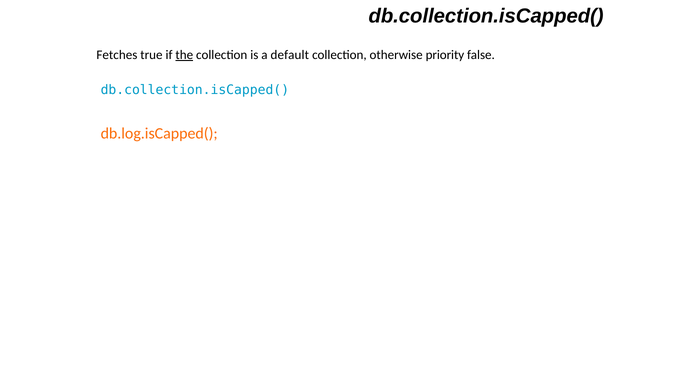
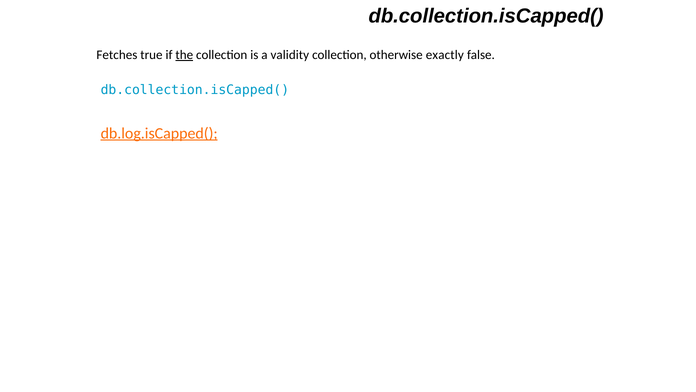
default: default -> validity (290, 55)
priority: priority -> exactly (445, 55)
db.log.isCapped( underline: none -> present (159, 133)
